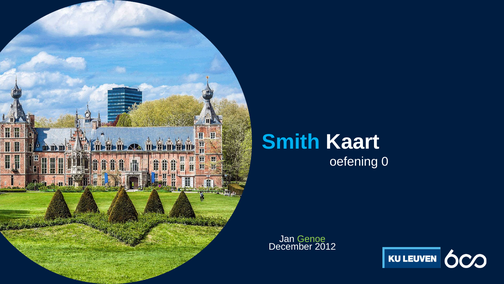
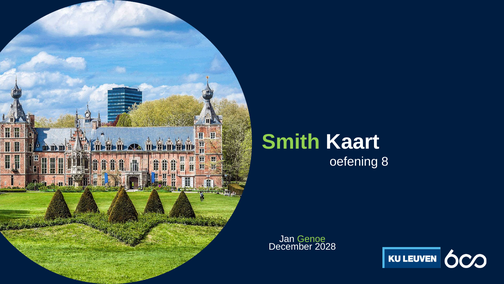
Smith colour: light blue -> light green (291, 142)
0: 0 -> 8 (385, 161)
2012: 2012 -> 2028 (325, 246)
